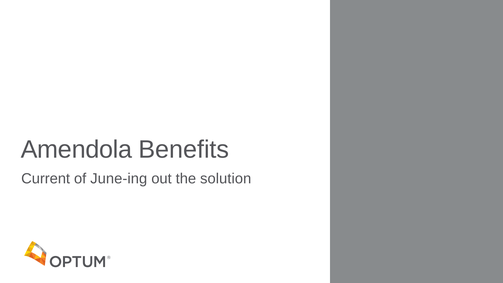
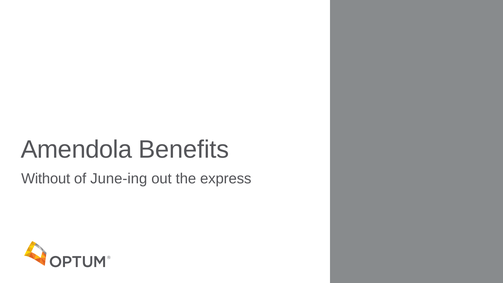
Current: Current -> Without (46, 179)
solution: solution -> express (226, 179)
